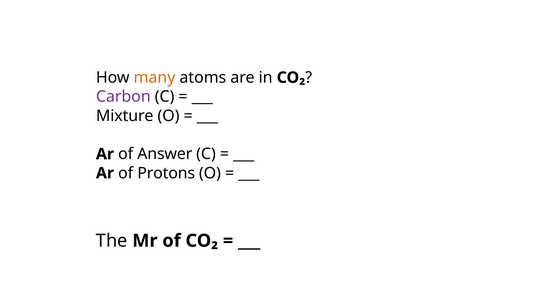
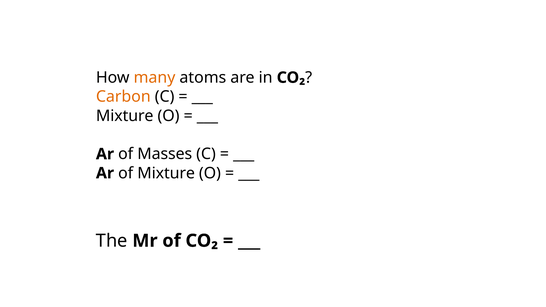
Carbon colour: purple -> orange (123, 97)
Answer: Answer -> Masses (165, 154)
of Protons: Protons -> Mixture (166, 173)
